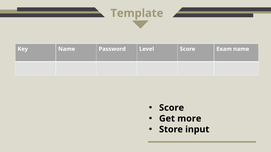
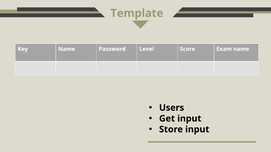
Score: Score -> Users (172, 108)
Get more: more -> input (189, 119)
